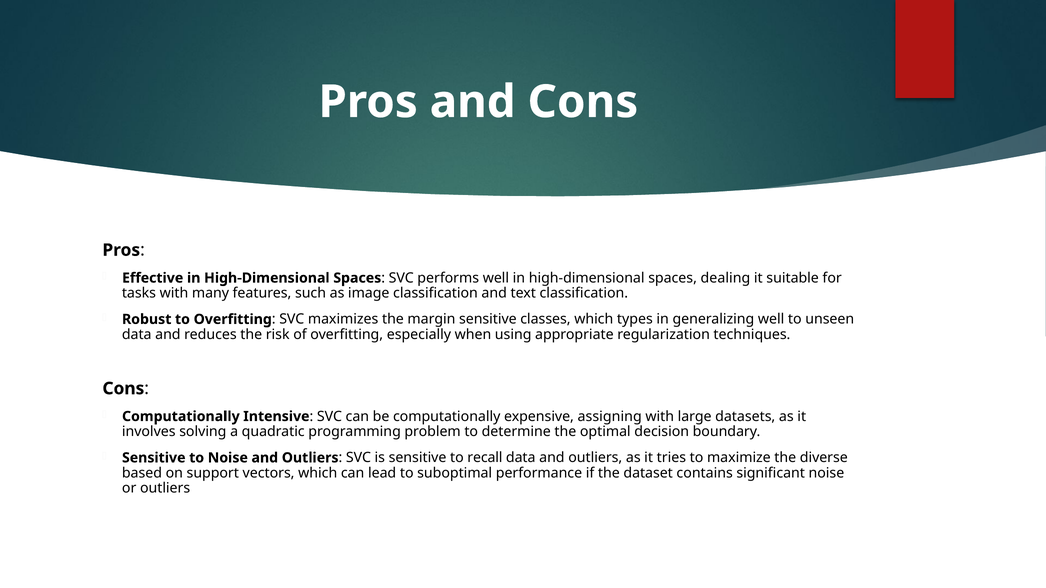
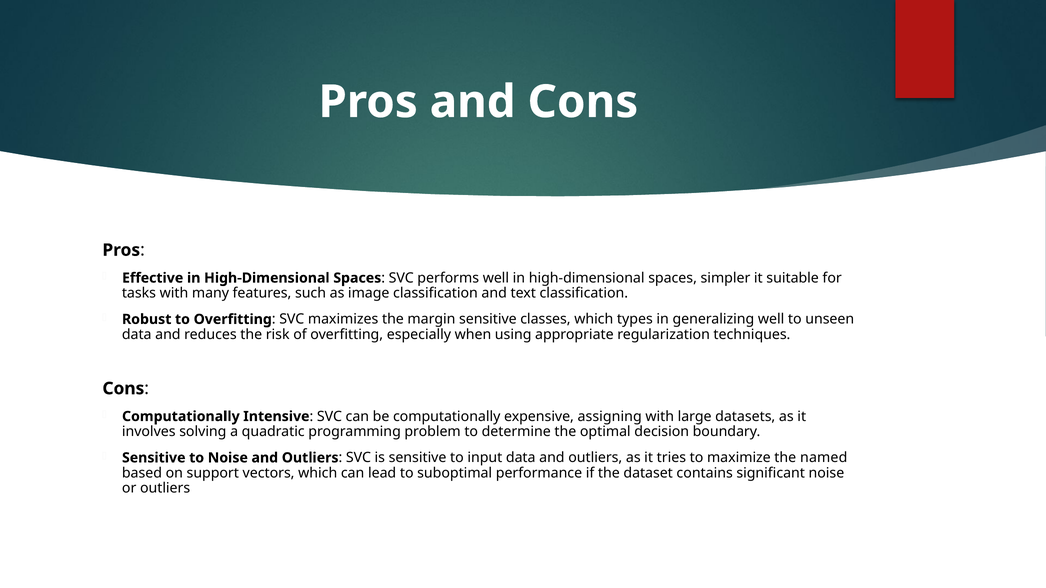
dealing: dealing -> simpler (725, 278)
recall: recall -> input (485, 458)
diverse: diverse -> named (824, 458)
